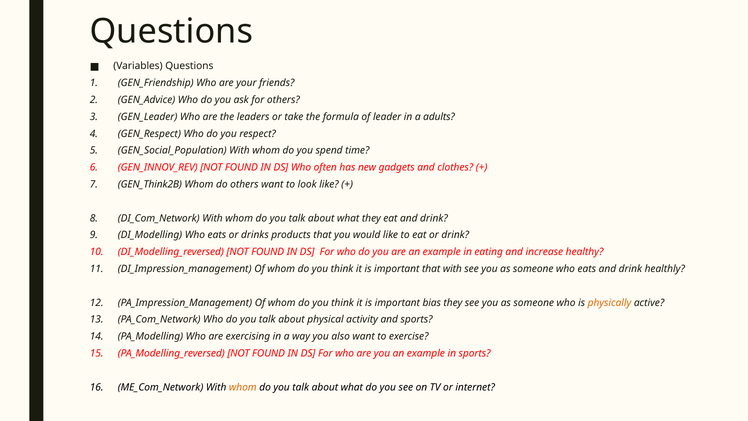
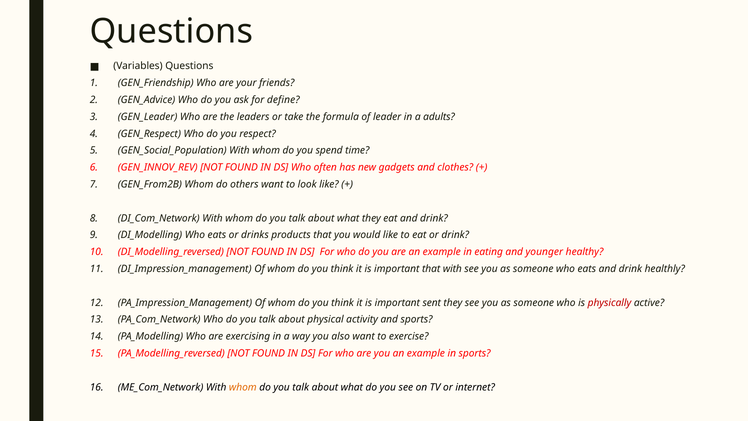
for others: others -> define (283, 100)
GEN_Think2B: GEN_Think2B -> GEN_From2B (150, 184)
increase: increase -> younger (544, 252)
bias: bias -> sent (432, 303)
physically colour: orange -> red (609, 303)
